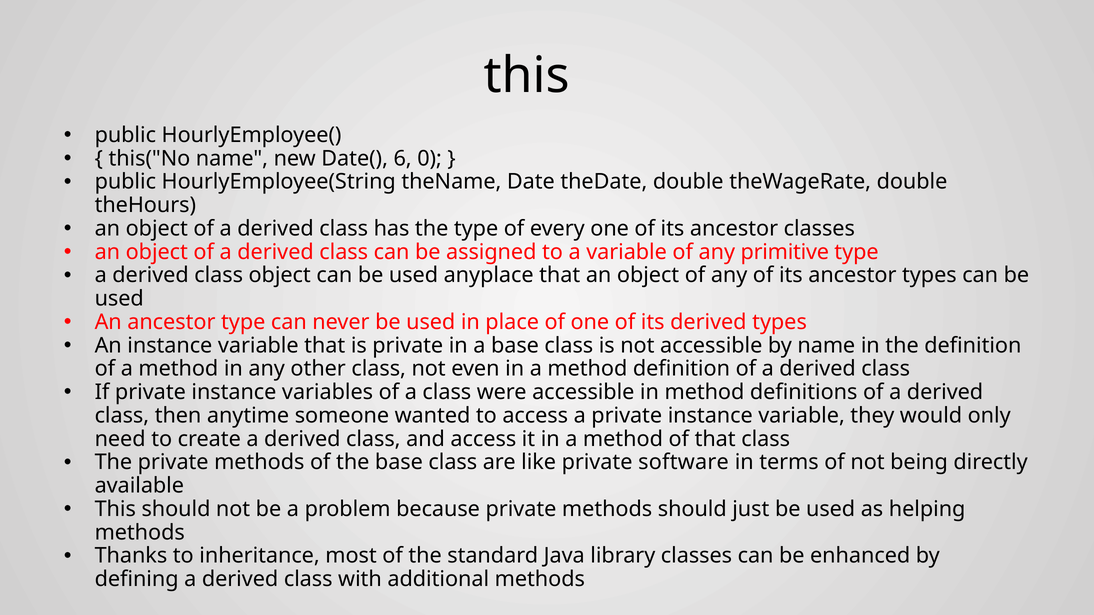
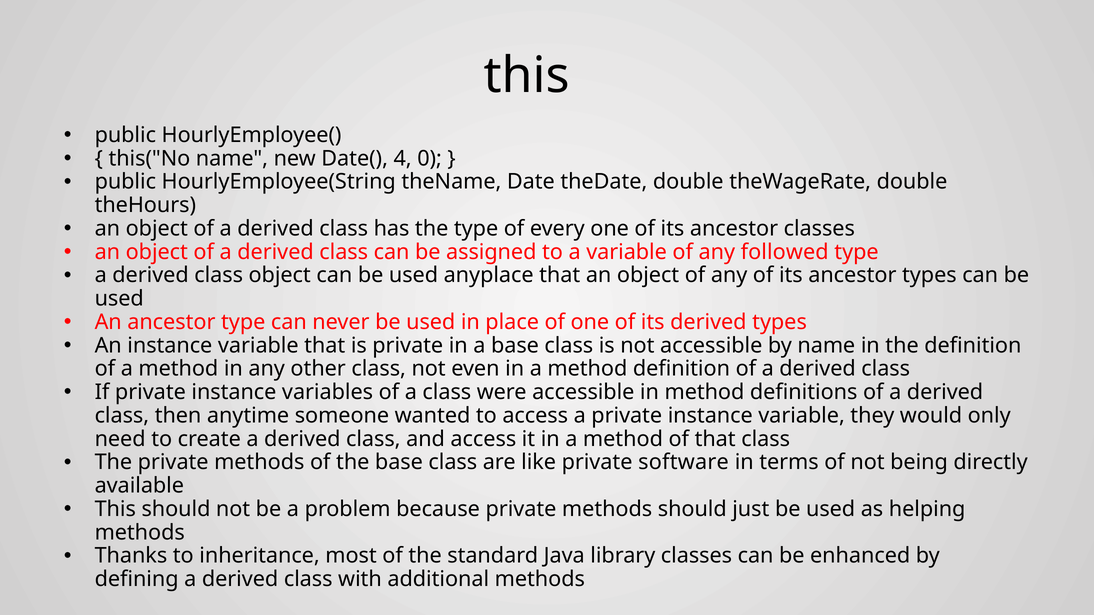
6: 6 -> 4 (403, 159)
primitive: primitive -> followed (785, 252)
